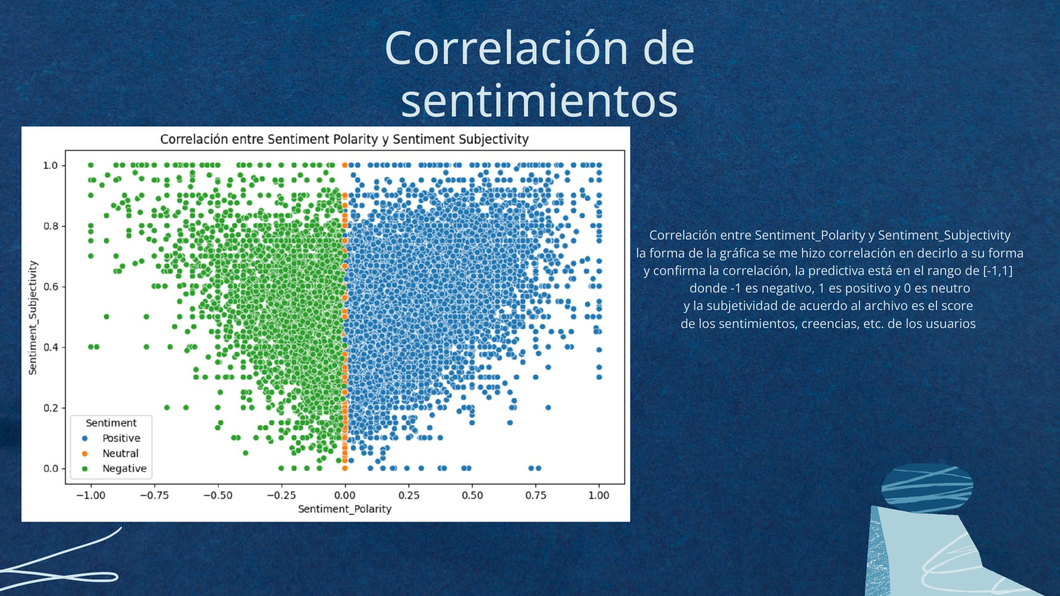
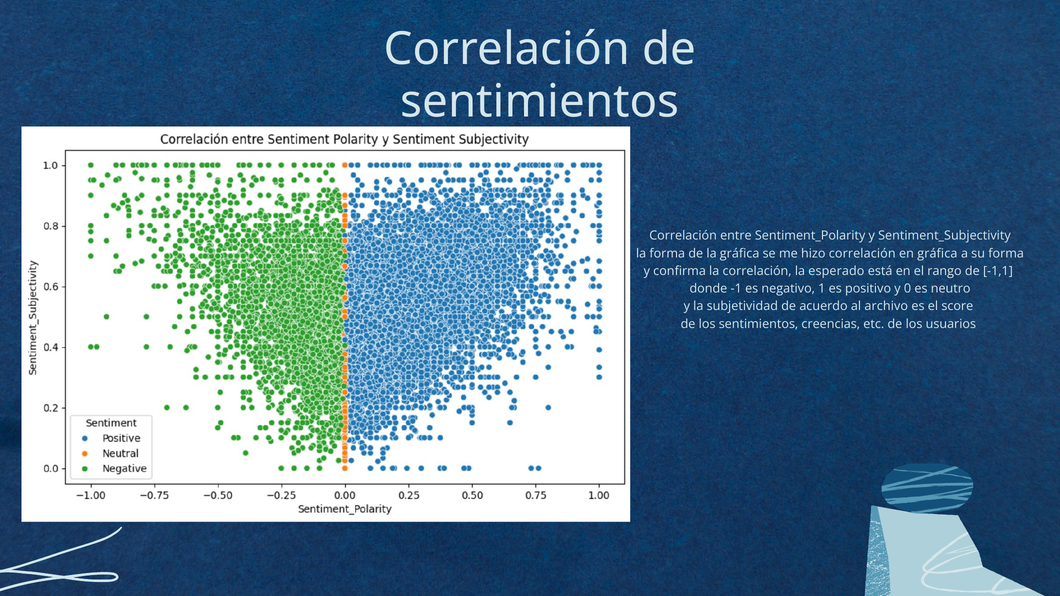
en decirlo: decirlo -> gráfica (937, 253)
predictiva: predictiva -> esperado (836, 271)
